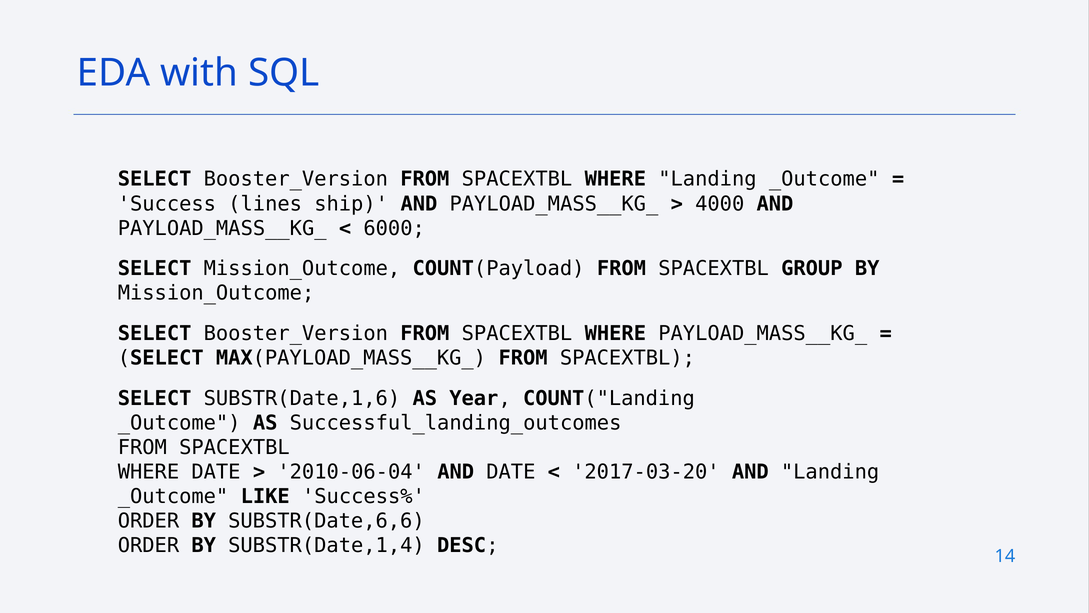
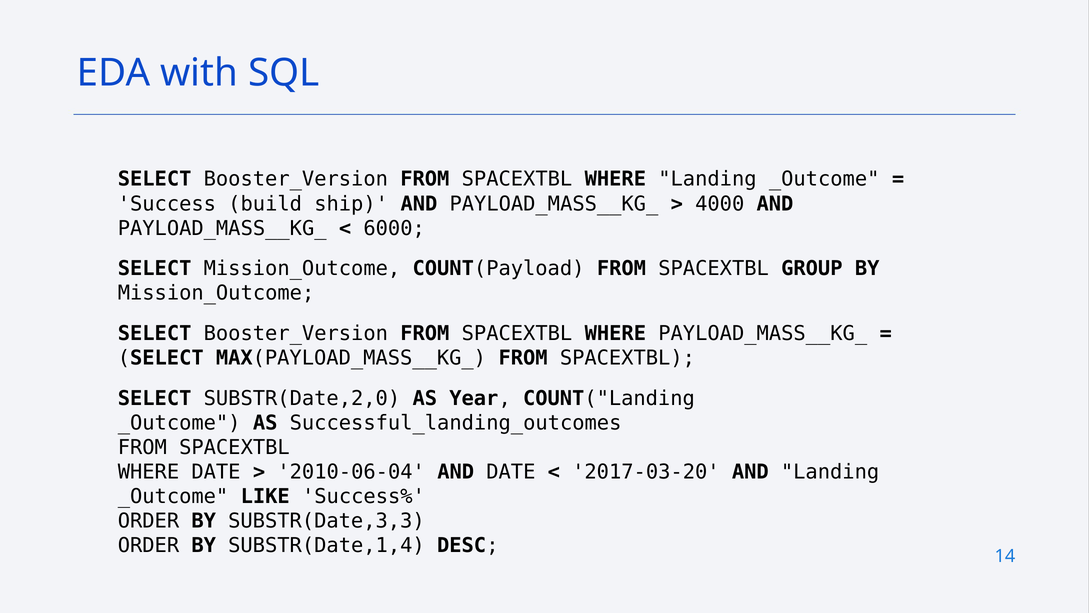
lines: lines -> build (265, 204)
SUBSTR(Date,1,6: SUBSTR(Date,1,6 -> SUBSTR(Date,2,0 (302, 398)
SUBSTR(Date,6,6: SUBSTR(Date,6,6 -> SUBSTR(Date,3,3 (326, 521)
